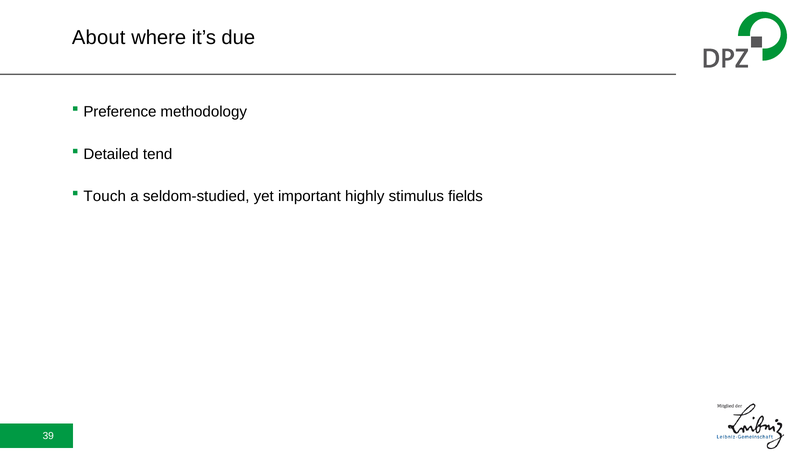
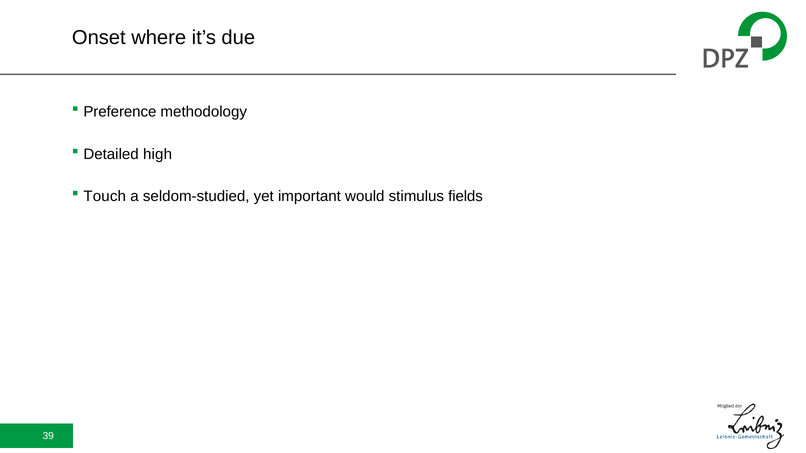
About: About -> Onset (99, 38)
tend: tend -> high (158, 154)
highly: highly -> would (365, 197)
